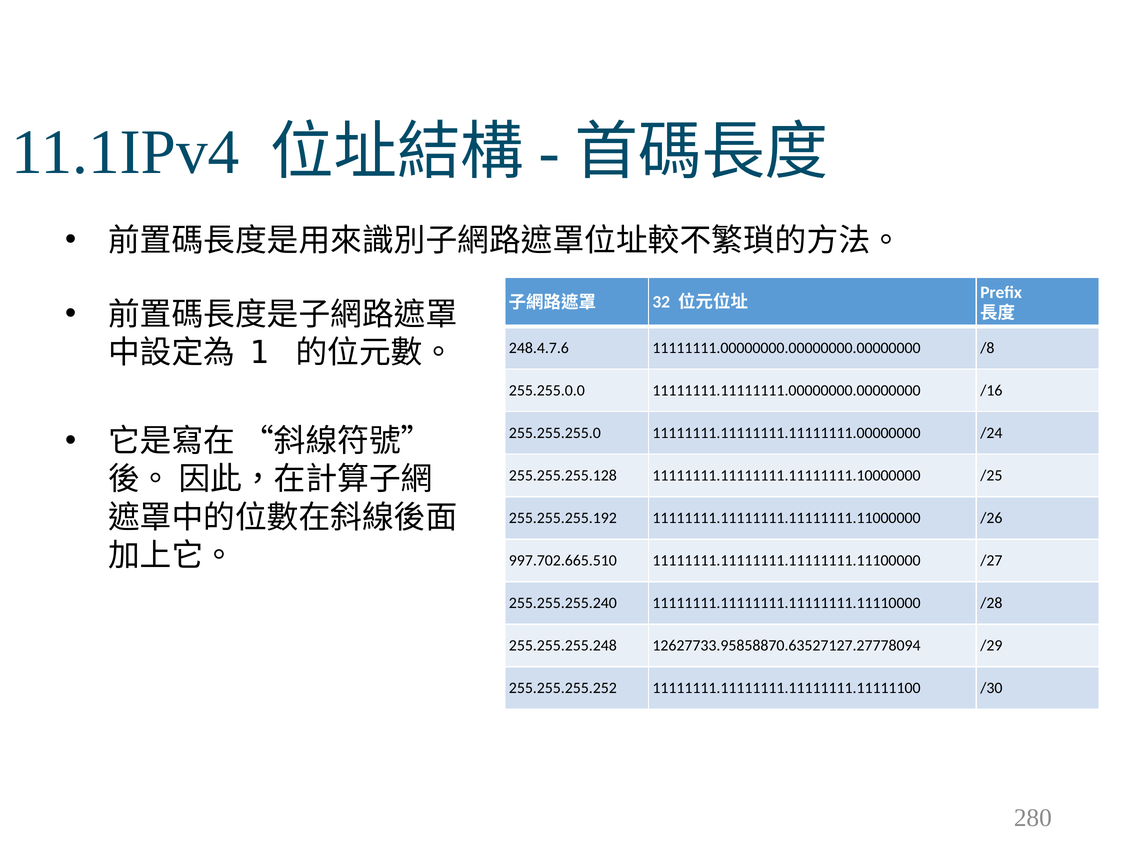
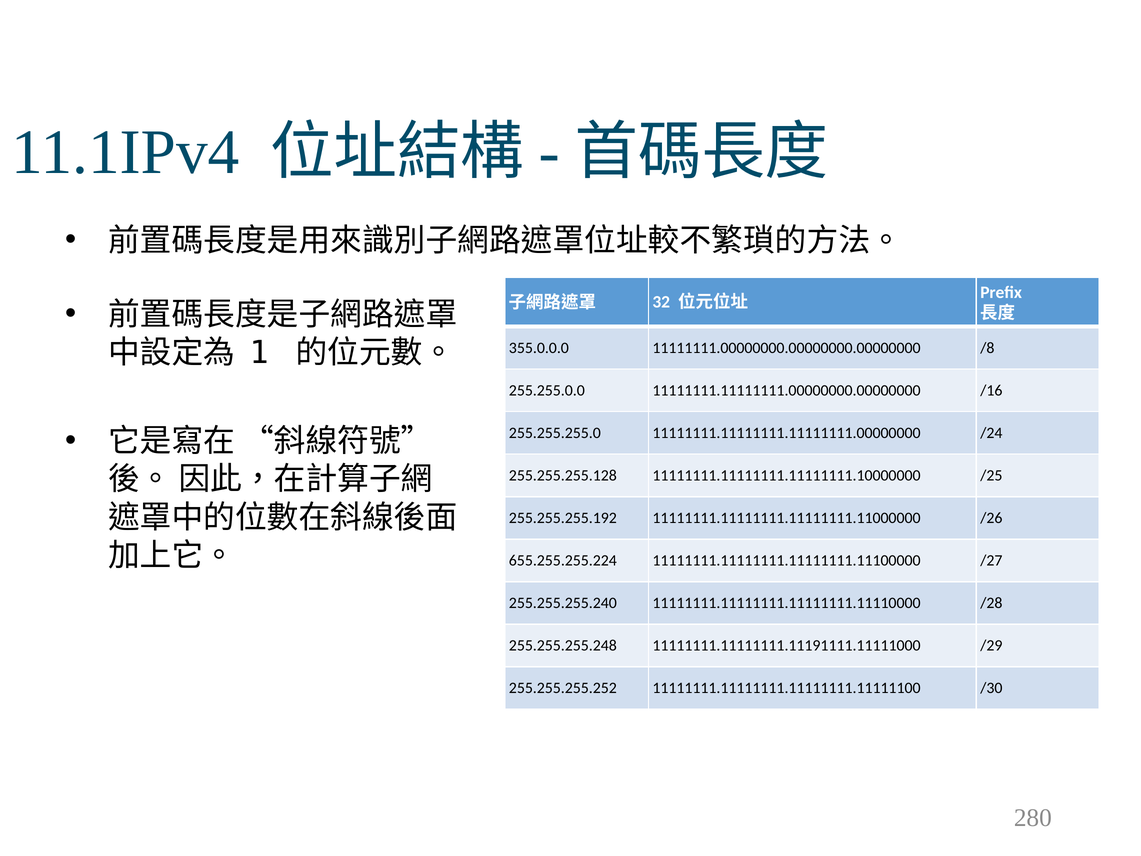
248.4.7.6: 248.4.7.6 -> 355.0.0.0 (539, 348)
997.702.665.510: 997.702.665.510 -> 655.255.255.224 (563, 560)
12627733.95858870.63527127.27778094: 12627733.95858870.63527127.27778094 -> 11111111.11111111.11191111.11111000 (786, 645)
